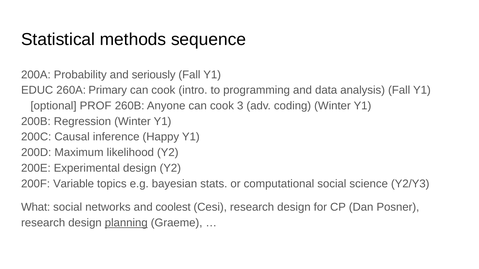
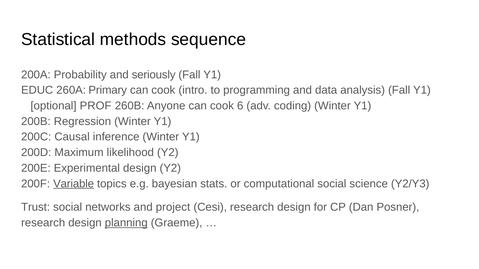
3: 3 -> 6 (240, 106)
inference Happy: Happy -> Winter (161, 137)
Variable underline: none -> present (74, 184)
What: What -> Trust (36, 207)
coolest: coolest -> project (173, 207)
